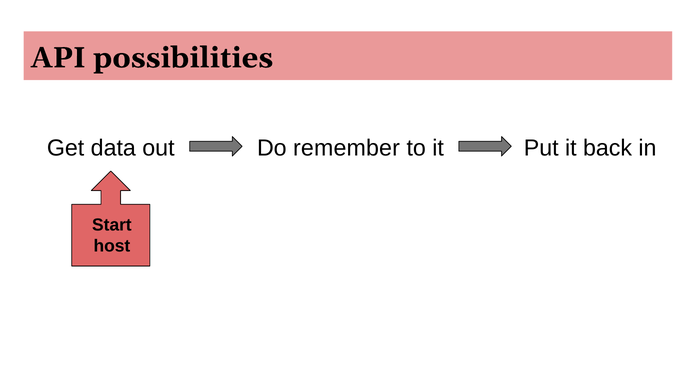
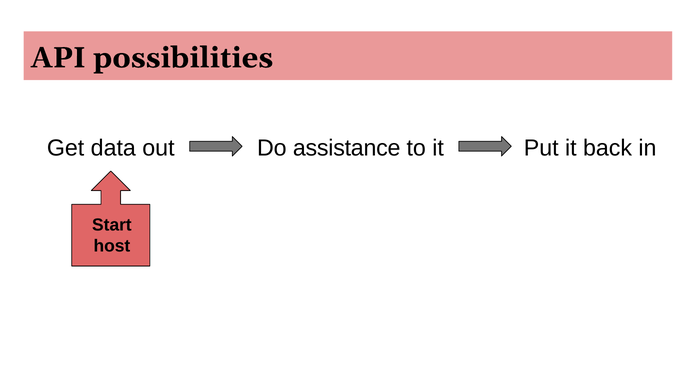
remember: remember -> assistance (347, 148)
